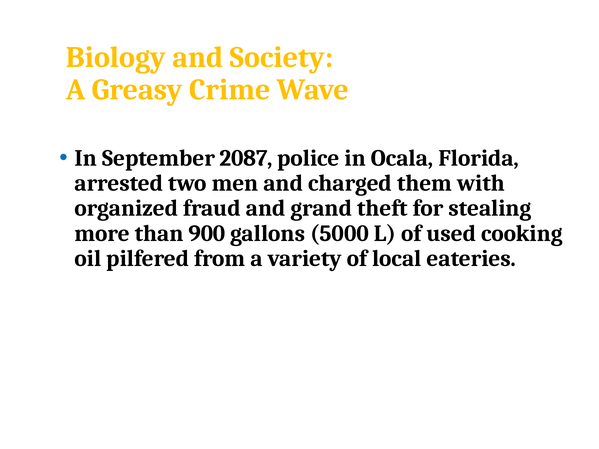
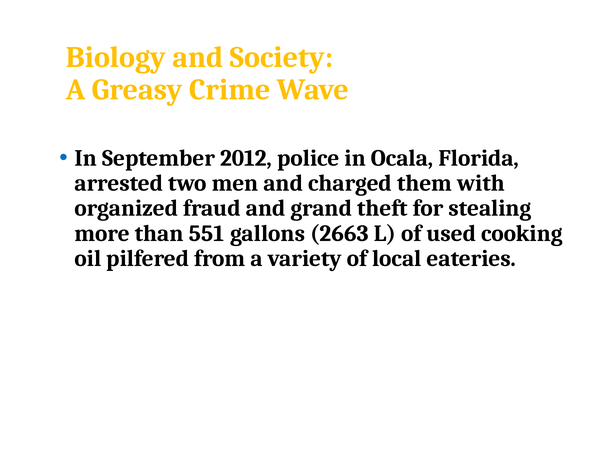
2087: 2087 -> 2012 (246, 158)
900: 900 -> 551 (207, 234)
5000: 5000 -> 2663 (339, 234)
